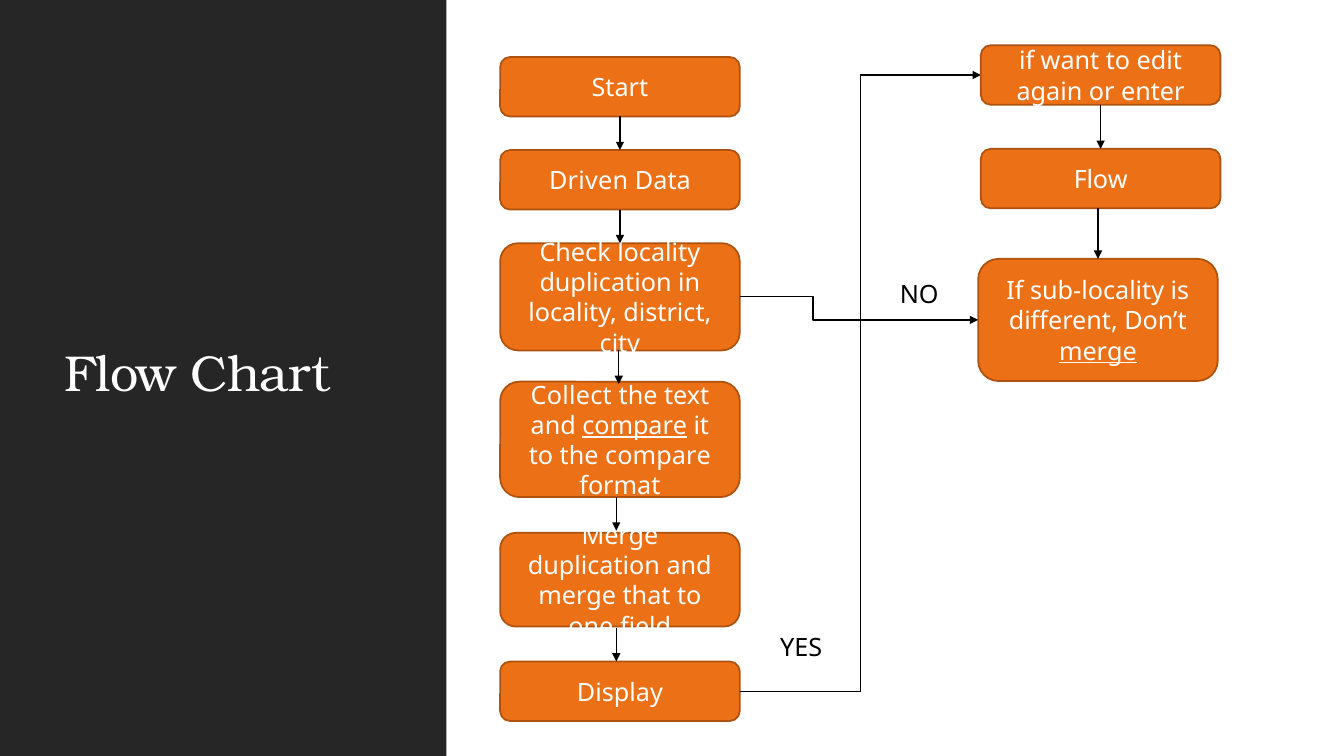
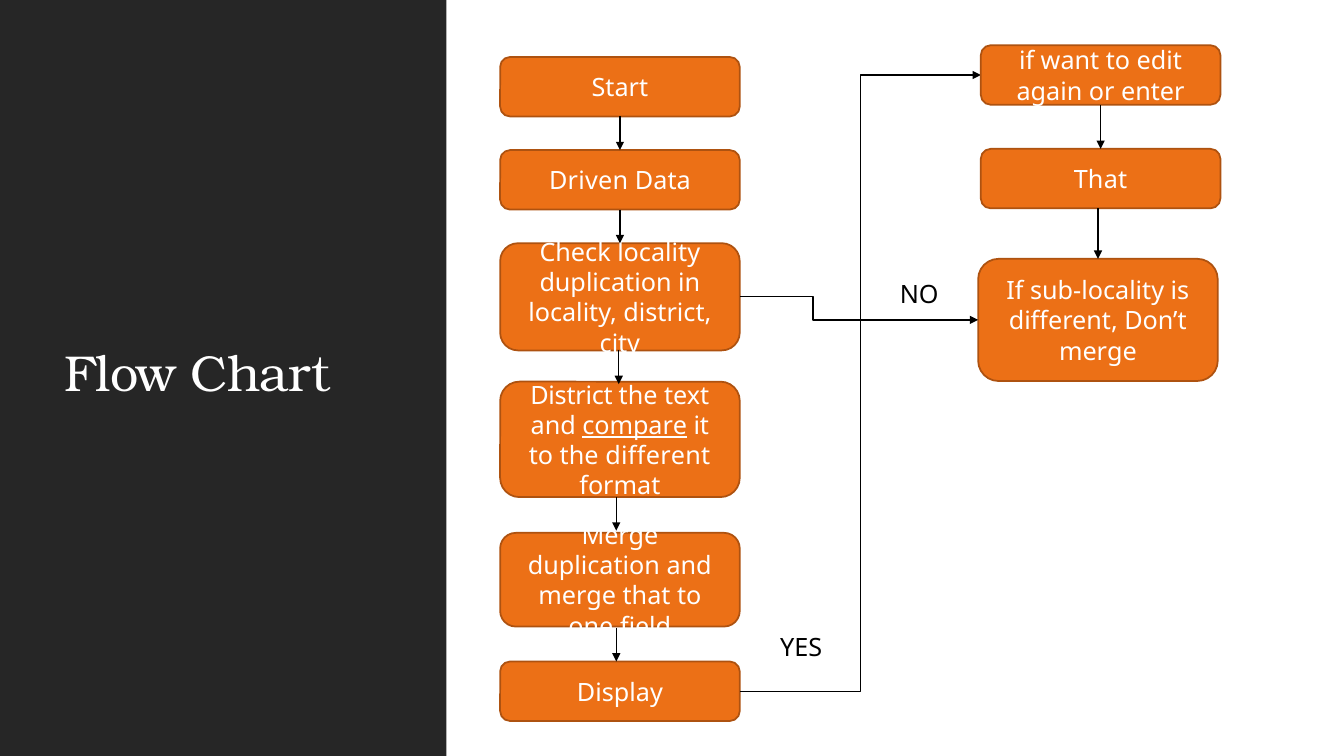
Flow: Flow -> That (1100, 180)
merge underline: present -> none (1098, 352)
Collect: Collect -> District (572, 396)
the compare: compare -> different (658, 456)
